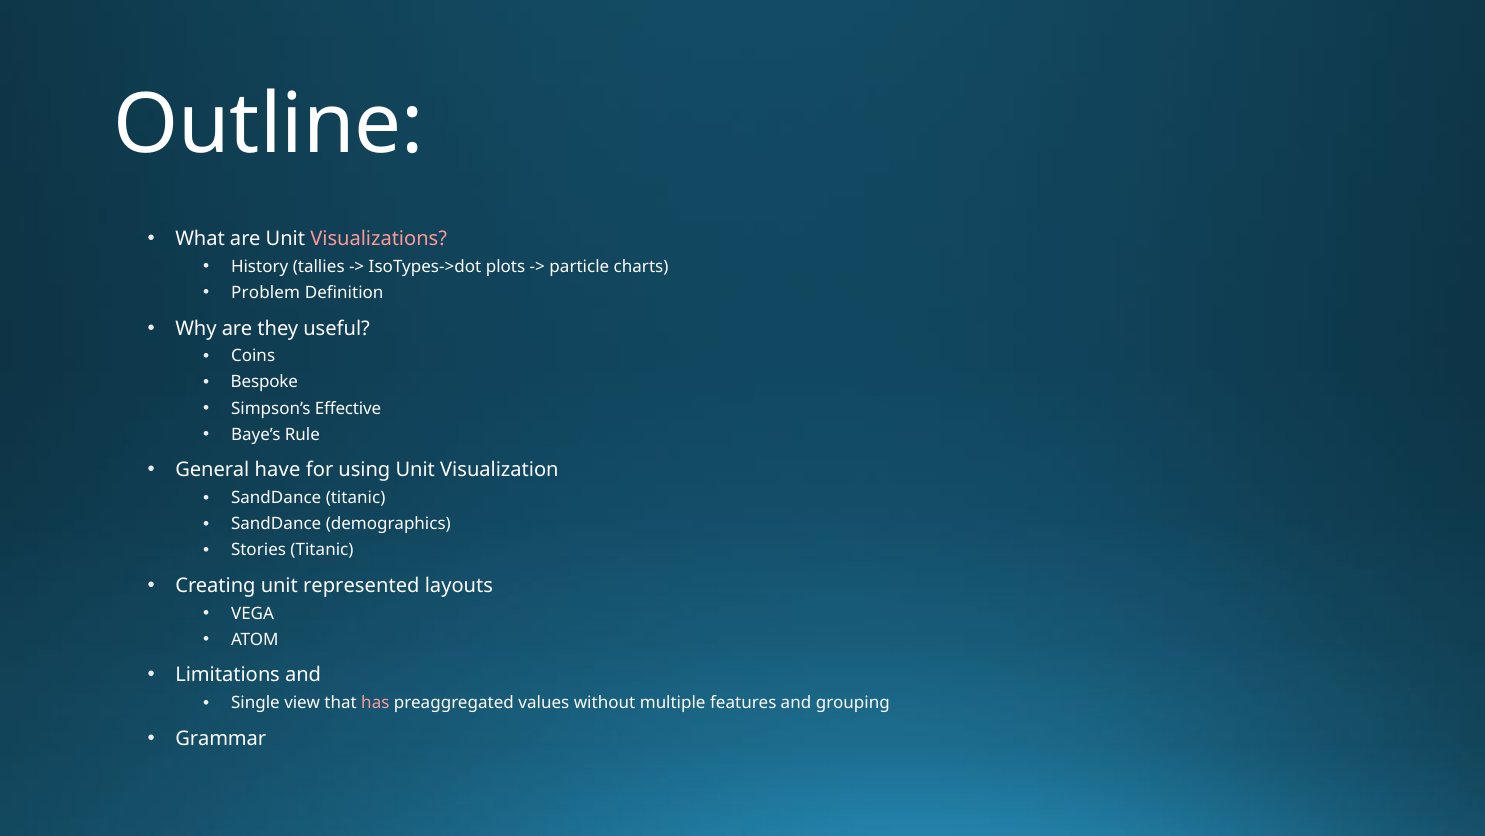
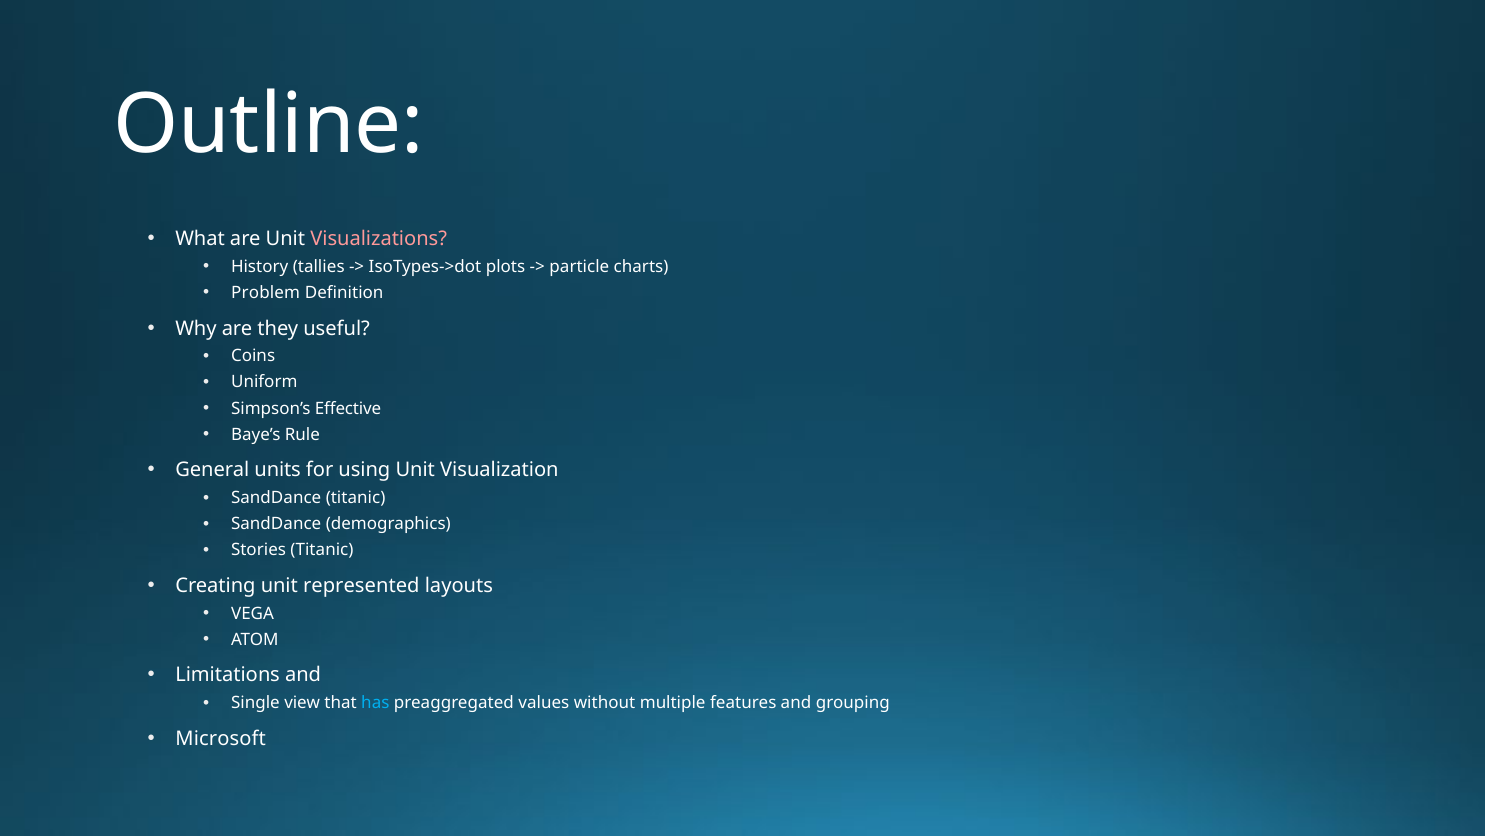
Bespoke: Bespoke -> Uniform (264, 382)
have: have -> units (278, 470)
has colour: pink -> light blue (375, 702)
Grammar: Grammar -> Microsoft (221, 738)
